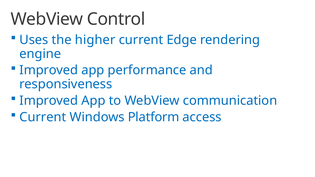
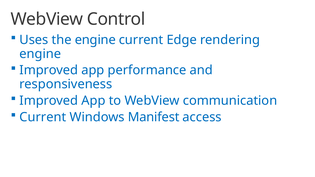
the higher: higher -> engine (95, 40)
Platform: Platform -> Manifest (154, 117)
